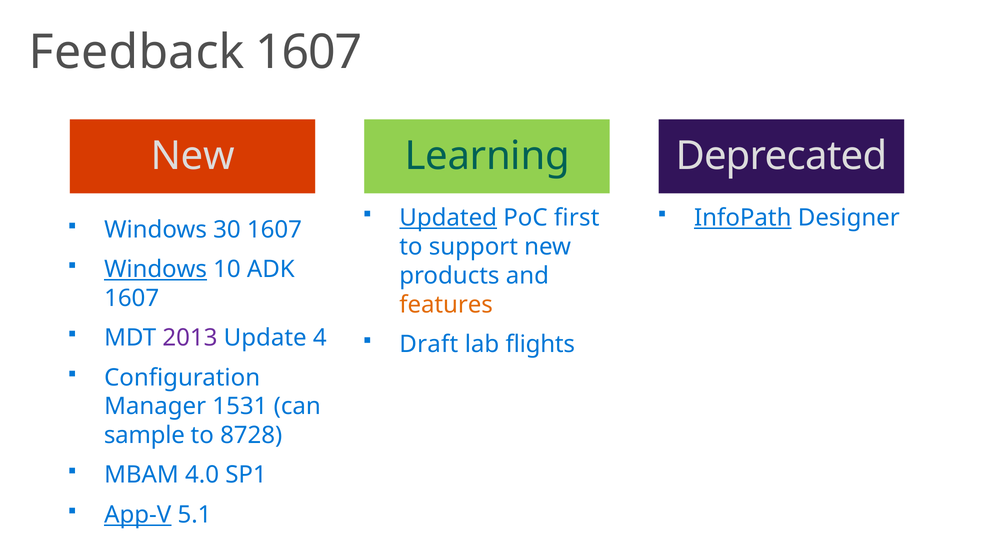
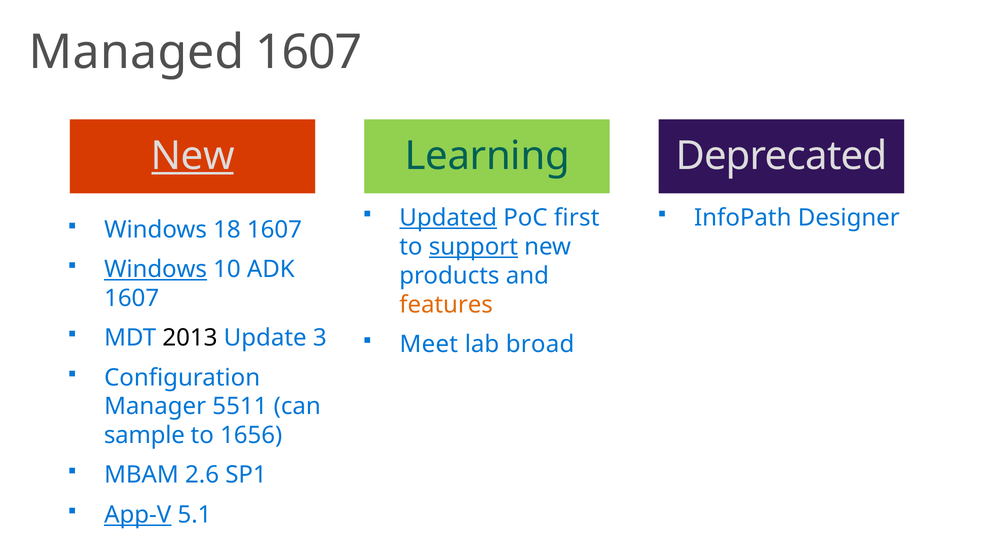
Feedback: Feedback -> Managed (137, 53)
New underline: none -> present (193, 156)
InfoPath underline: present -> none (743, 218)
30: 30 -> 18 (227, 230)
support underline: none -> present (473, 247)
2013 colour: purple -> black (190, 338)
4: 4 -> 3 (320, 338)
Draft: Draft -> Meet (429, 345)
flights: flights -> broad (540, 345)
1531: 1531 -> 5511 (240, 407)
8728: 8728 -> 1656 (251, 436)
4.0: 4.0 -> 2.6 (202, 475)
